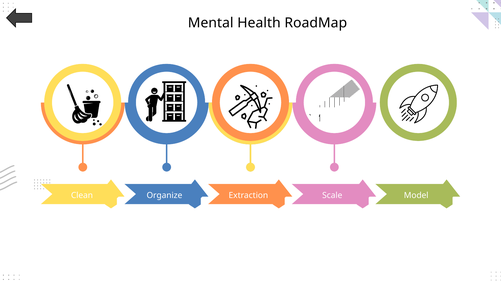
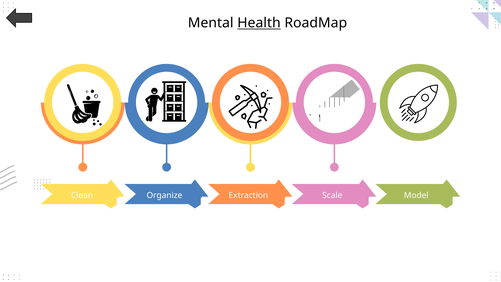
Health underline: none -> present (259, 23)
